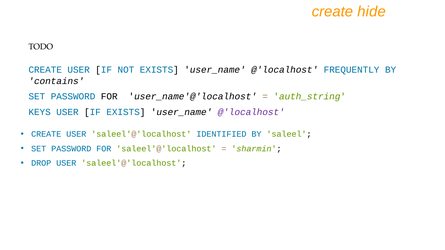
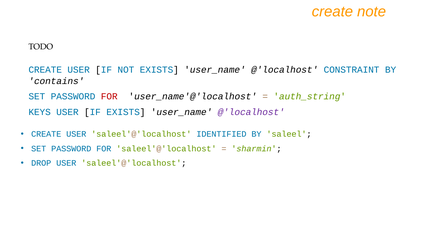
hide: hide -> note (372, 12)
FREQUENTLY: FREQUENTLY -> CONSTRAINT (352, 70)
FOR colour: black -> red (109, 97)
